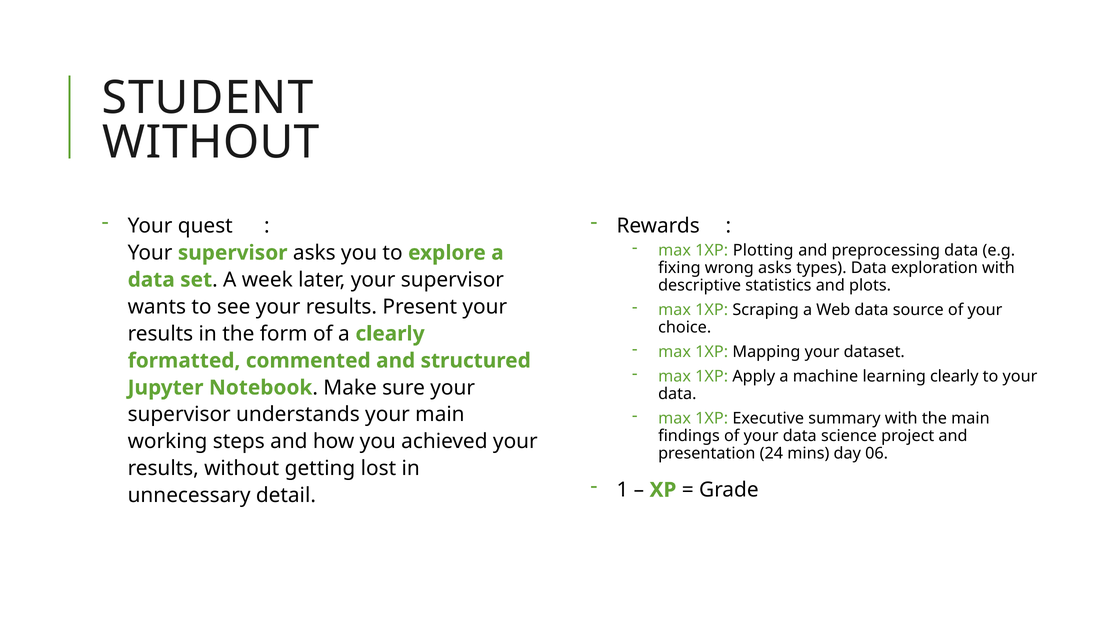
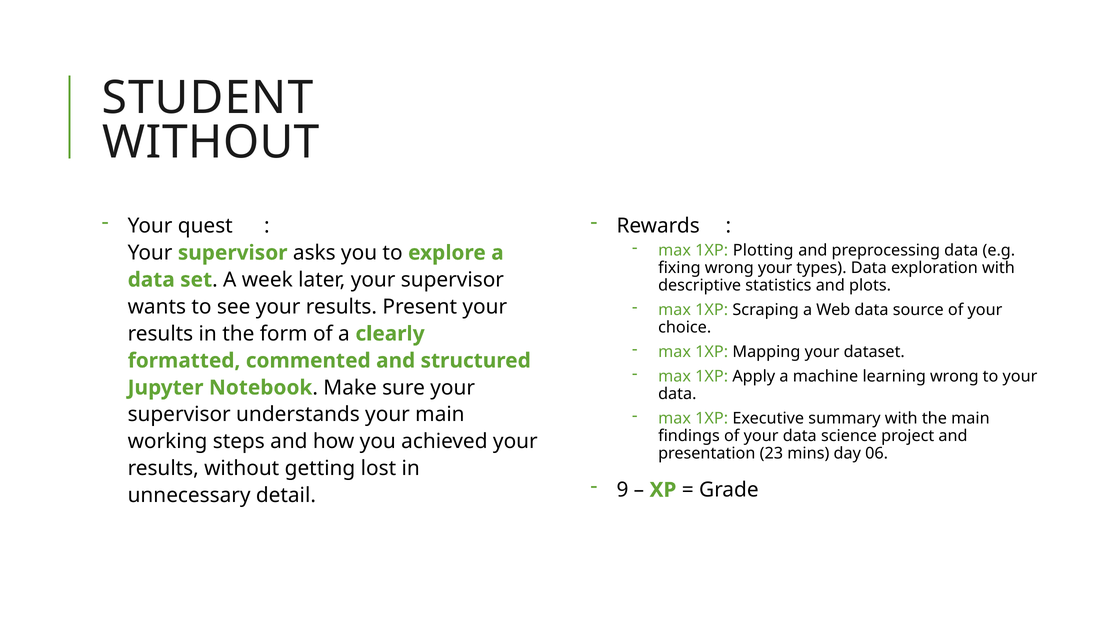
wrong asks: asks -> your (775, 268)
learning clearly: clearly -> wrong (954, 376)
24: 24 -> 23 (771, 454)
1: 1 -> 9 (622, 490)
